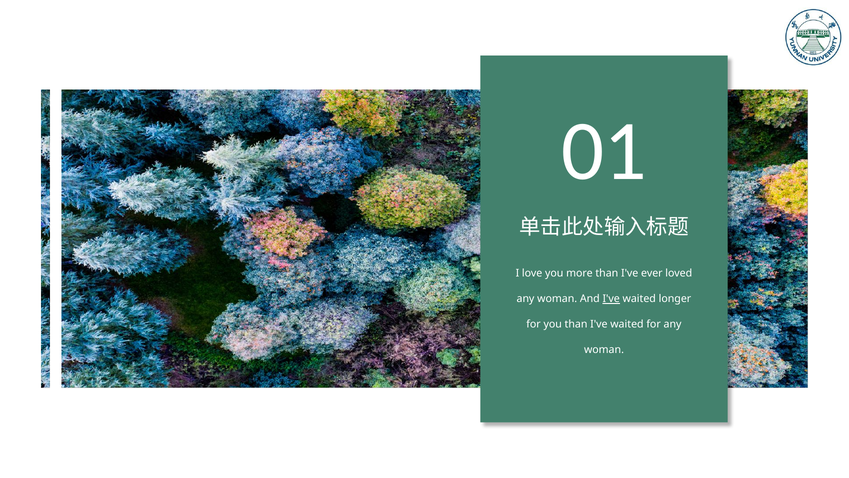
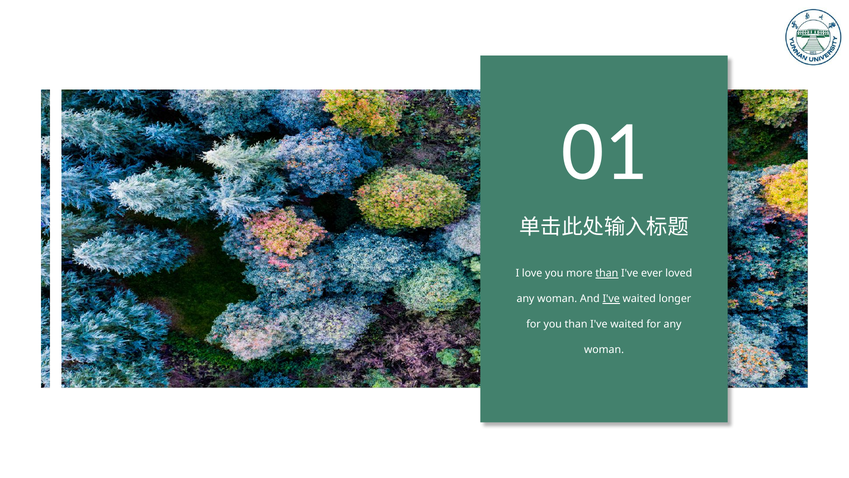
than underline: none -> present (607, 273)
